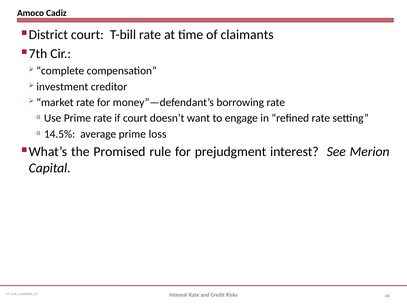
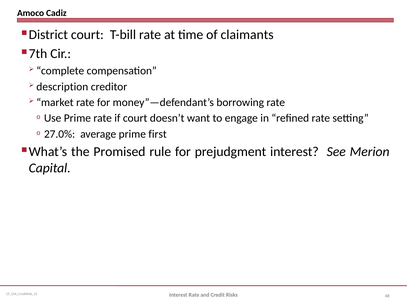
investment: investment -> description (62, 87)
14.5%: 14.5% -> 27.0% (60, 134)
loss: loss -> first (158, 134)
